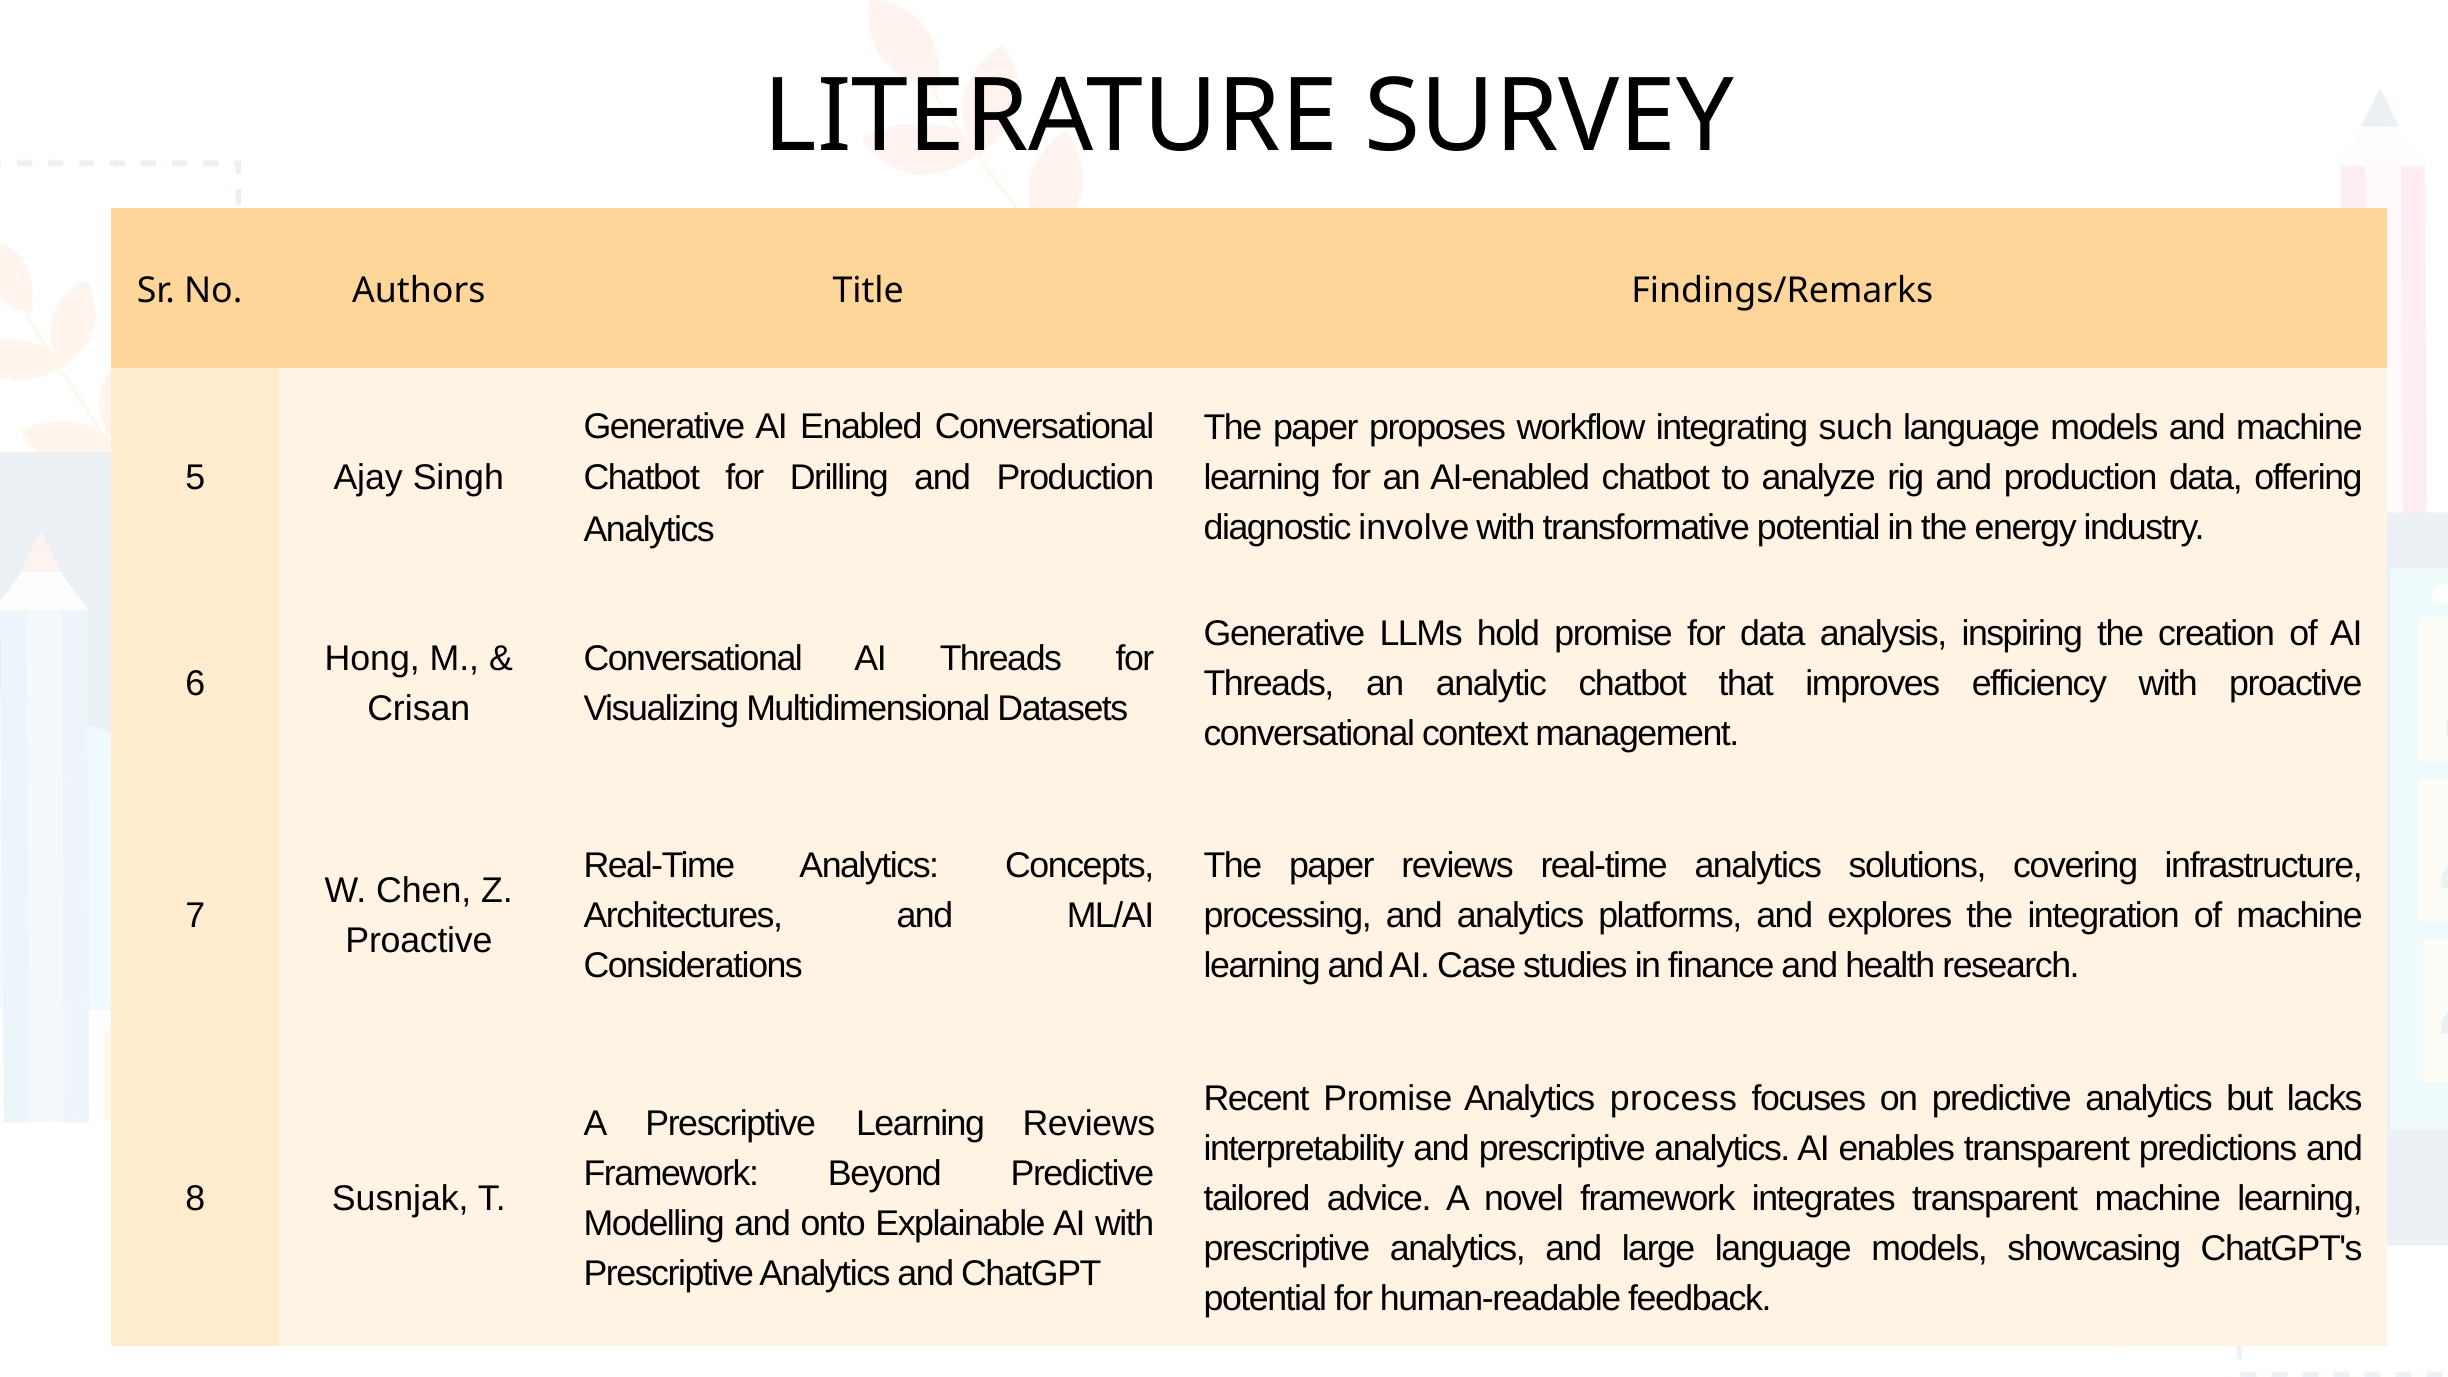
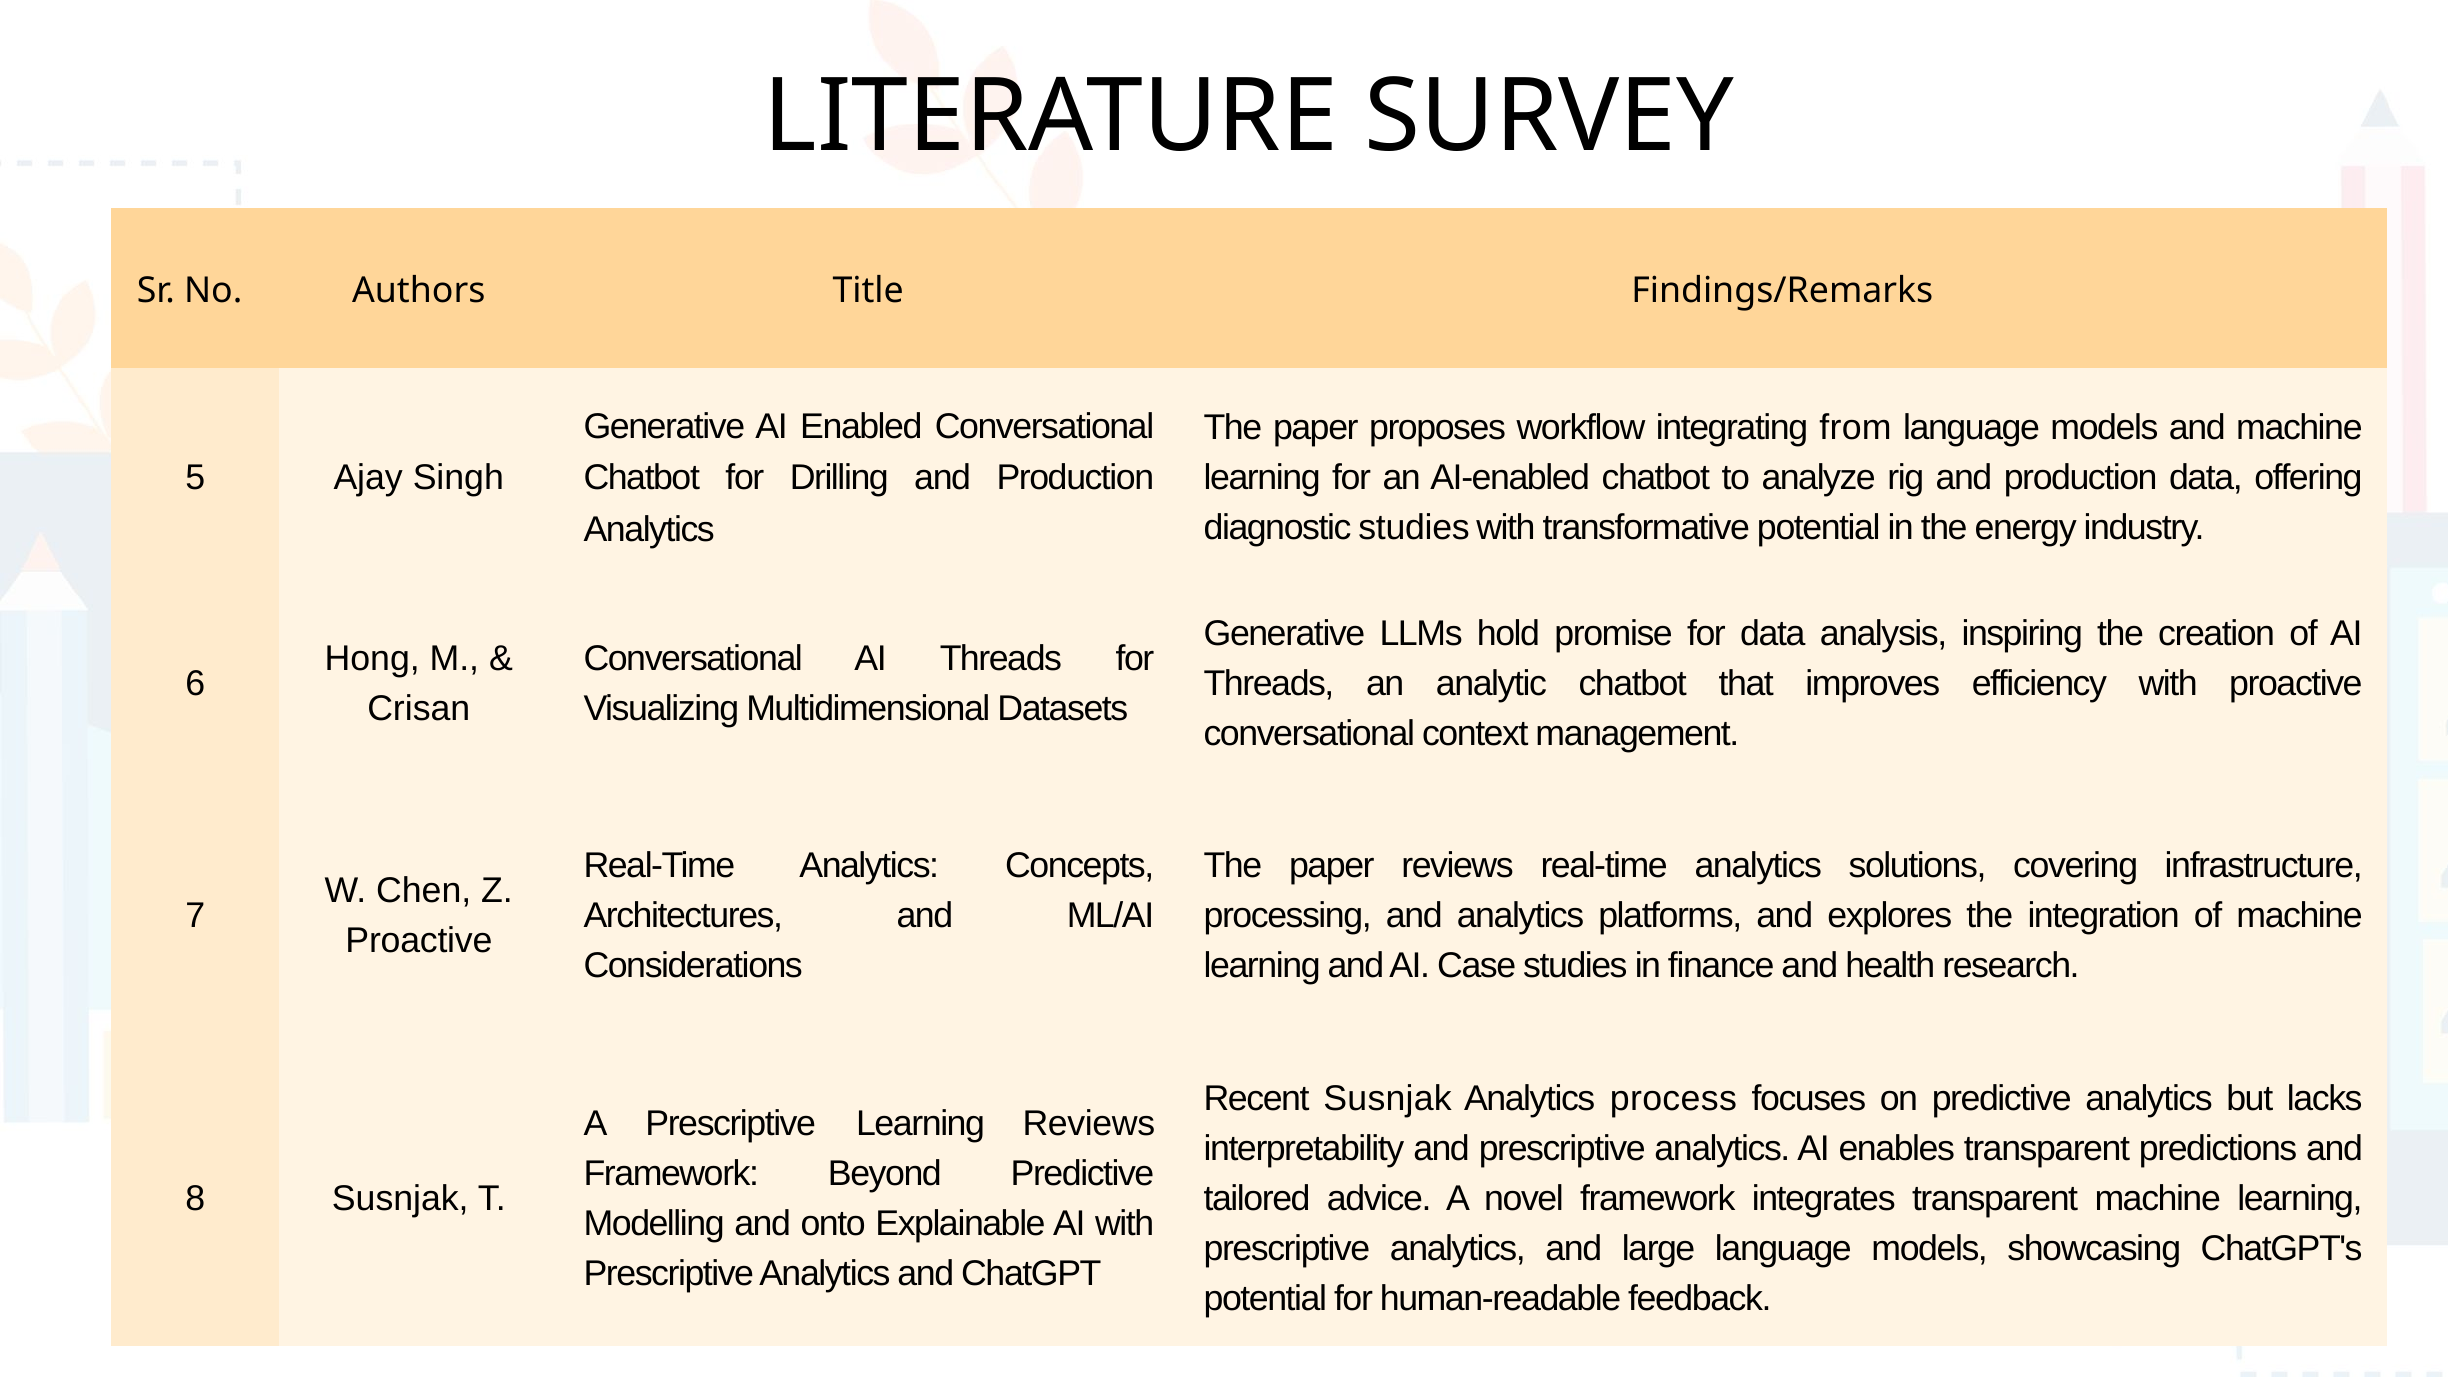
such: such -> from (1855, 427)
diagnostic involve: involve -> studies (1414, 527)
Recent Promise: Promise -> Susnjak (1388, 1099)
